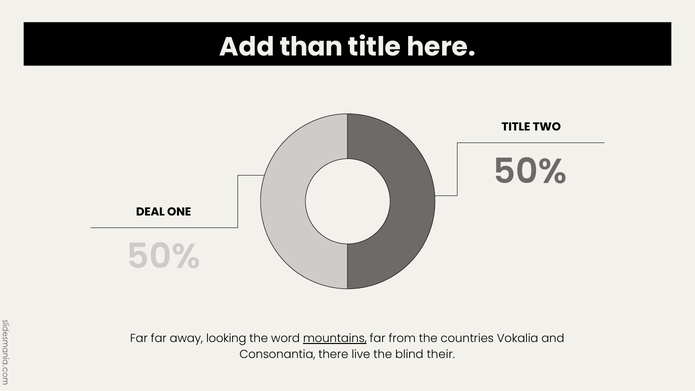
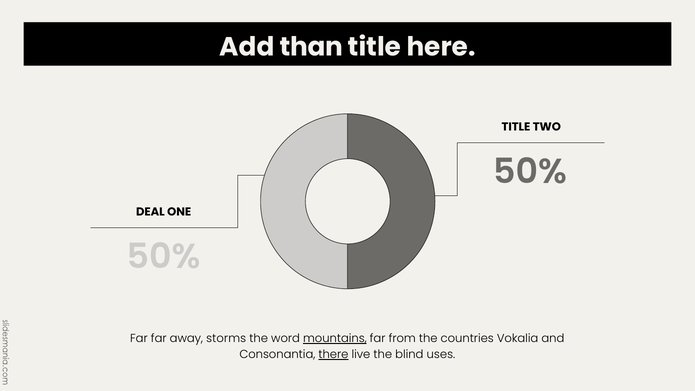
looking: looking -> storms (226, 339)
there underline: none -> present (333, 354)
their: their -> uses (441, 354)
